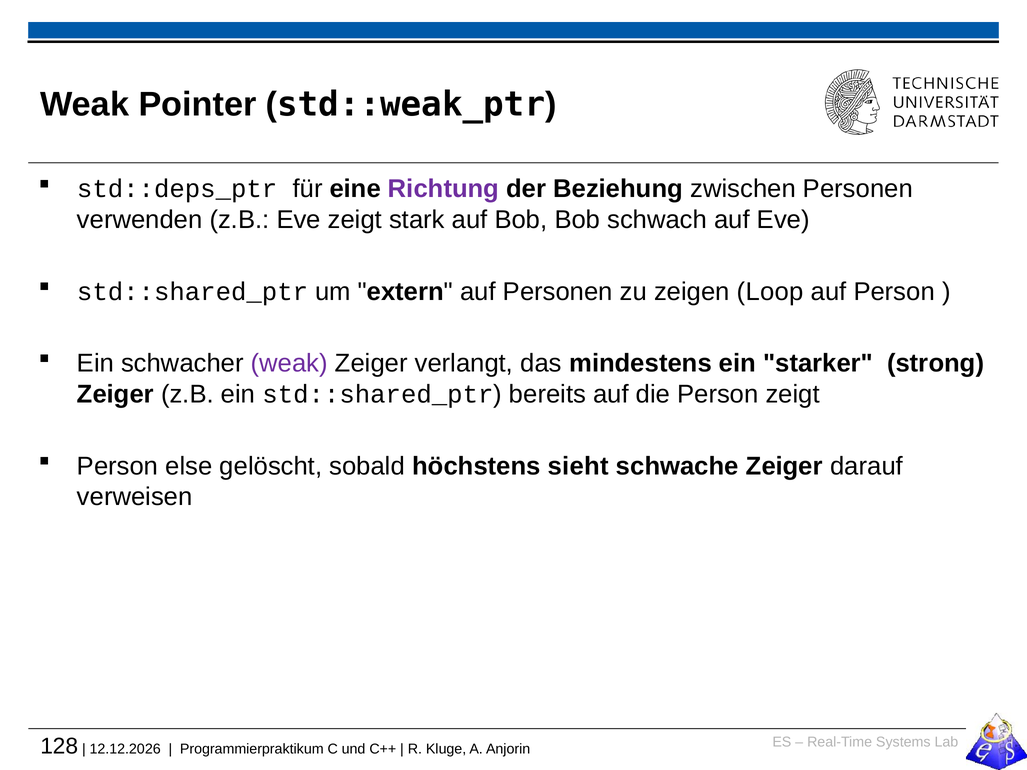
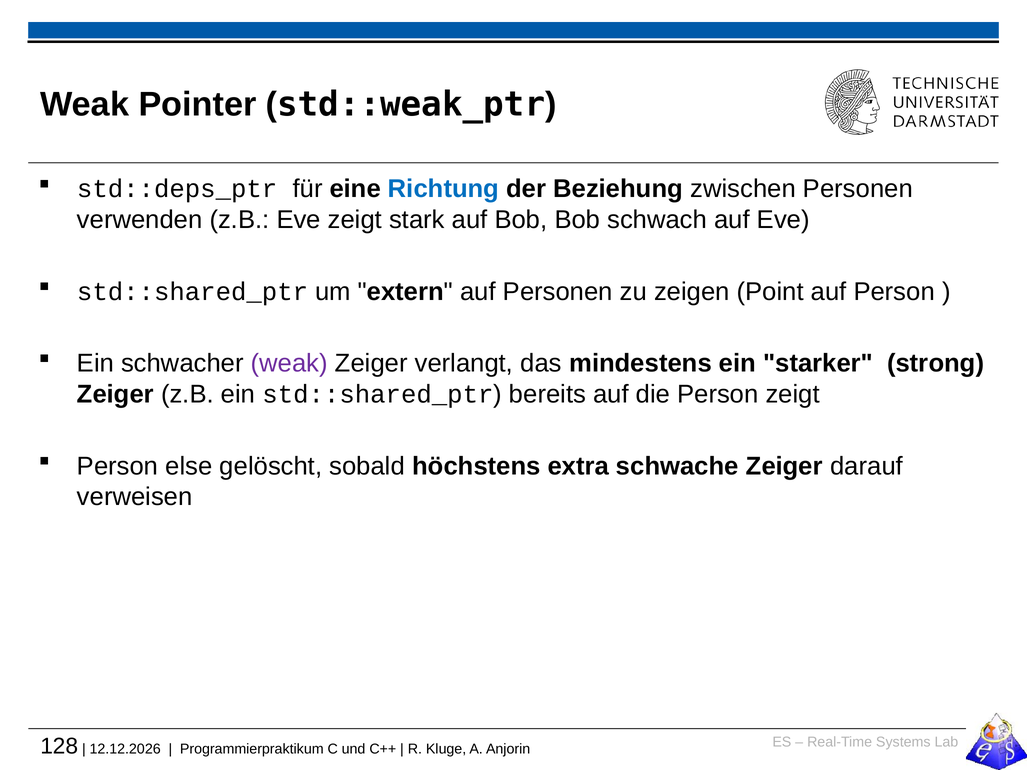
Richtung colour: purple -> blue (444, 189)
Loop: Loop -> Point (770, 292)
sieht: sieht -> extra (578, 466)
